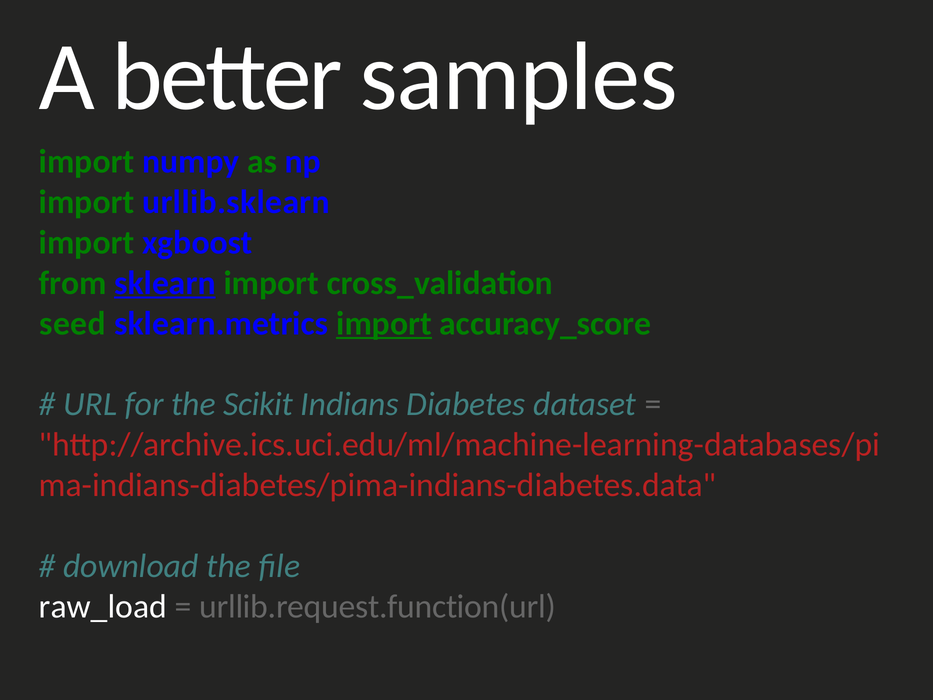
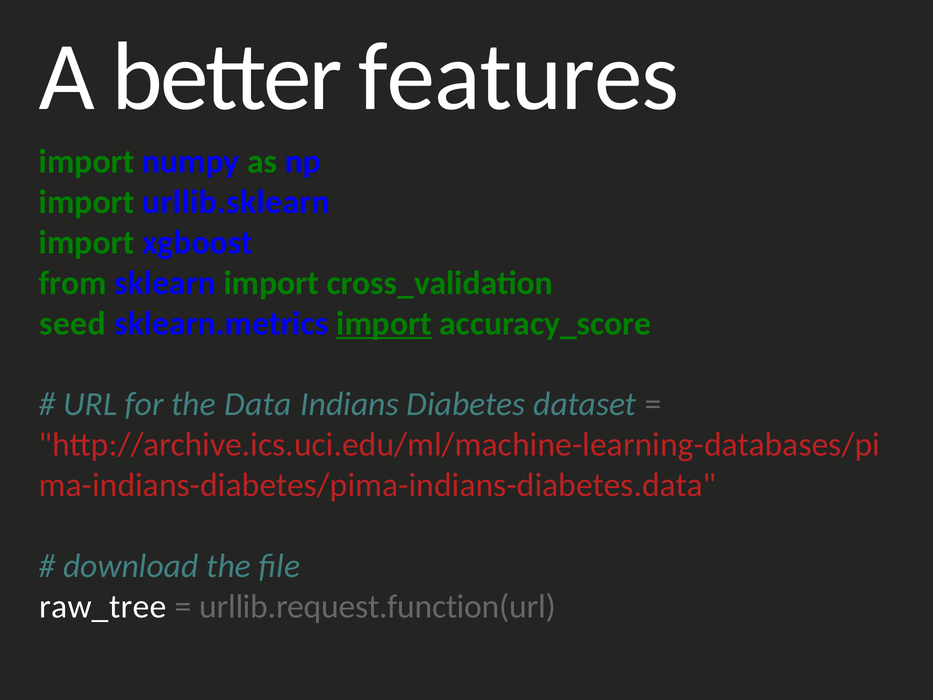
samples: samples -> features (519, 77)
sklearn underline: present -> none (165, 283)
Scikit: Scikit -> Data (258, 404)
raw_load: raw_load -> raw_tree (103, 606)
